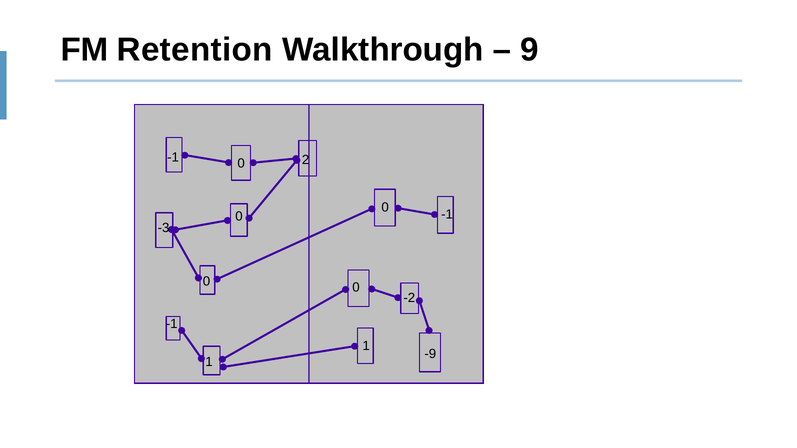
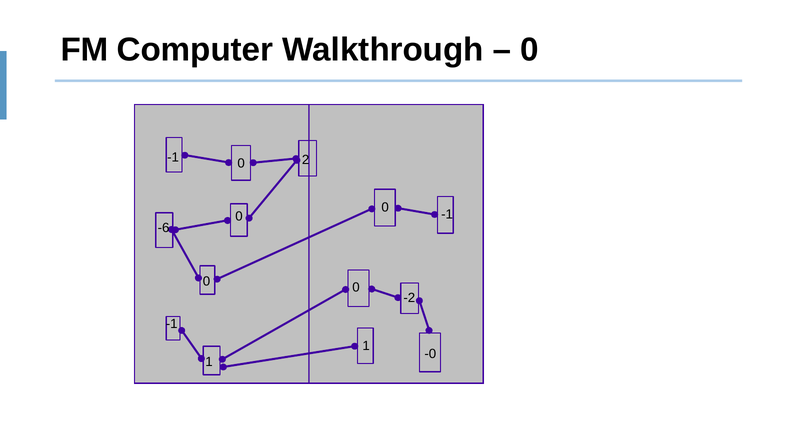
Retention: Retention -> Computer (195, 50)
9: 9 -> 0 (530, 50)
-3: -3 -> -6 (164, 228)
-9: -9 -> -0 (430, 354)
